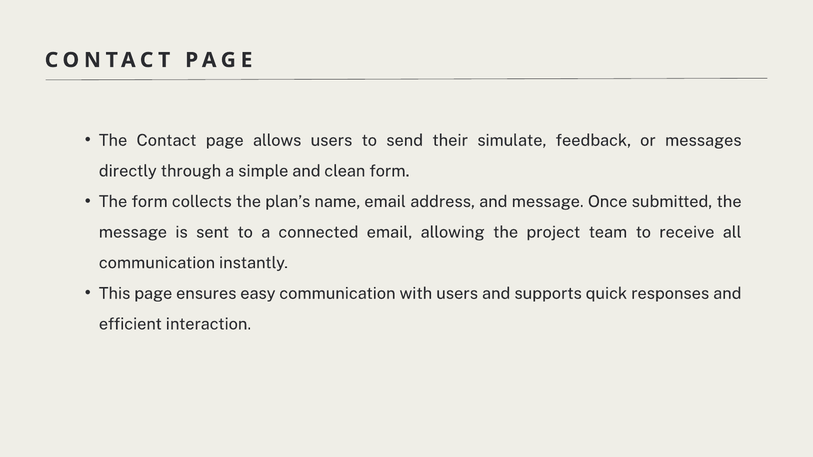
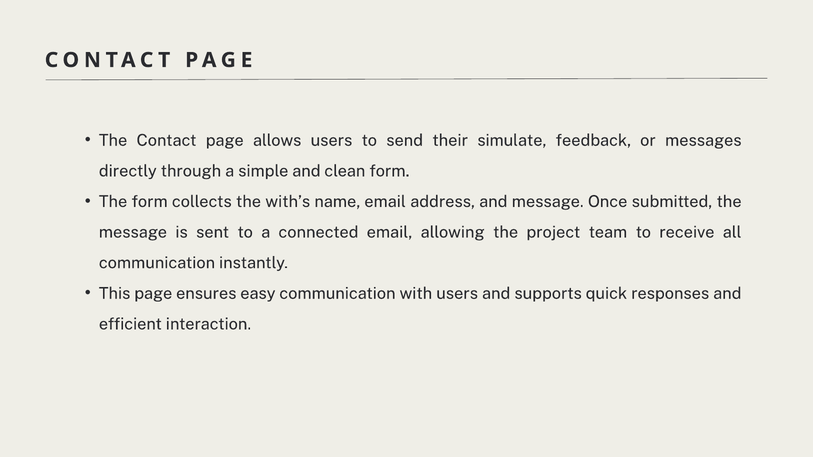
plan’s: plan’s -> with’s (288, 202)
